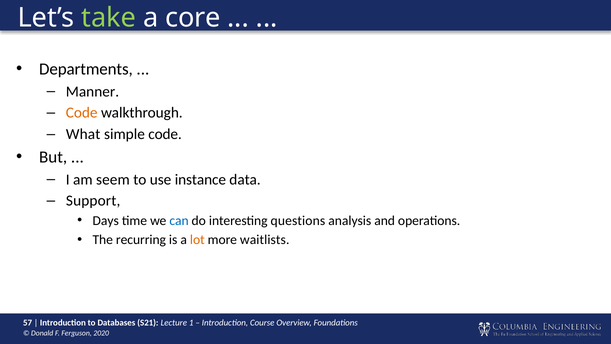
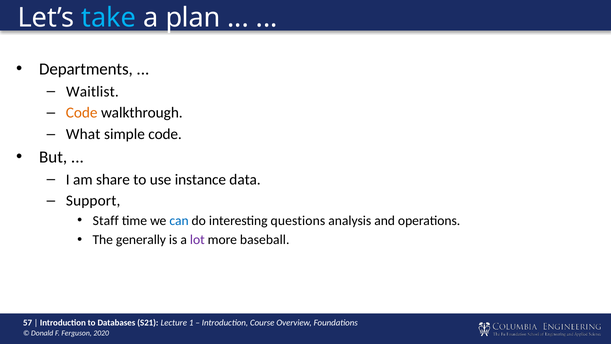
take colour: light green -> light blue (109, 18)
core: core -> plan (193, 18)
Manner: Manner -> Waitlist (92, 91)
seem: seem -> share (113, 179)
Days: Days -> Staff (106, 221)
recurring: recurring -> generally (141, 240)
lot colour: orange -> purple (197, 240)
waitlists: waitlists -> baseball (265, 240)
